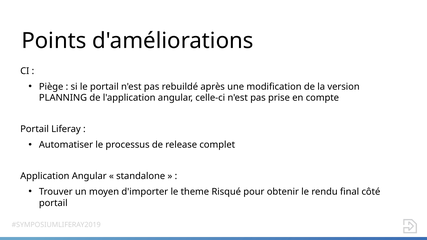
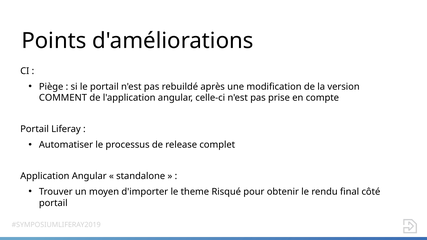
PLANNING: PLANNING -> COMMENT (63, 98)
